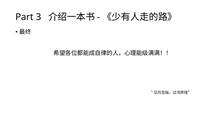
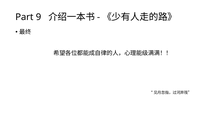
3: 3 -> 9 (39, 17)
